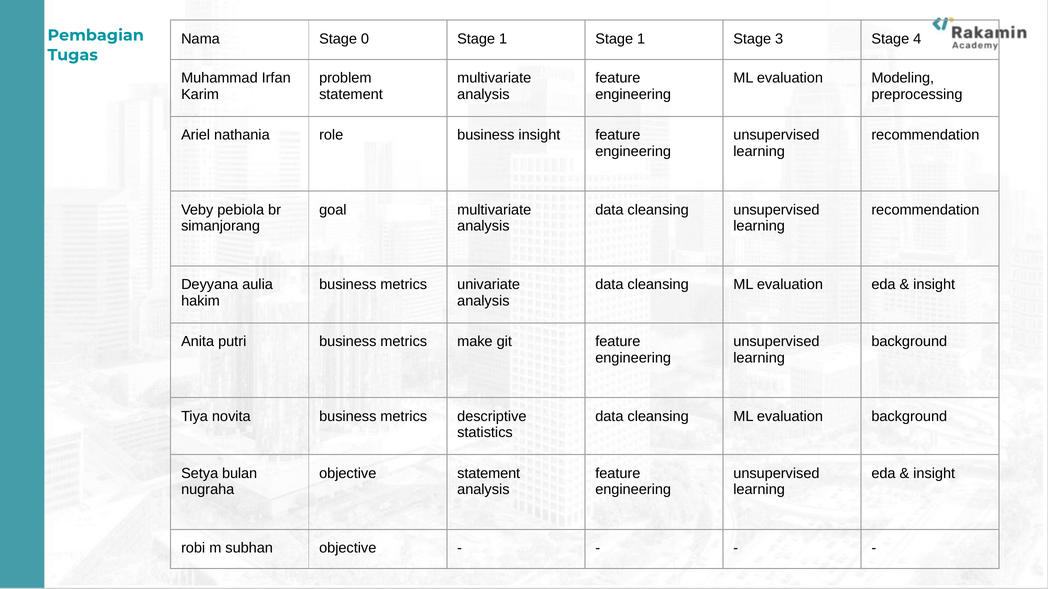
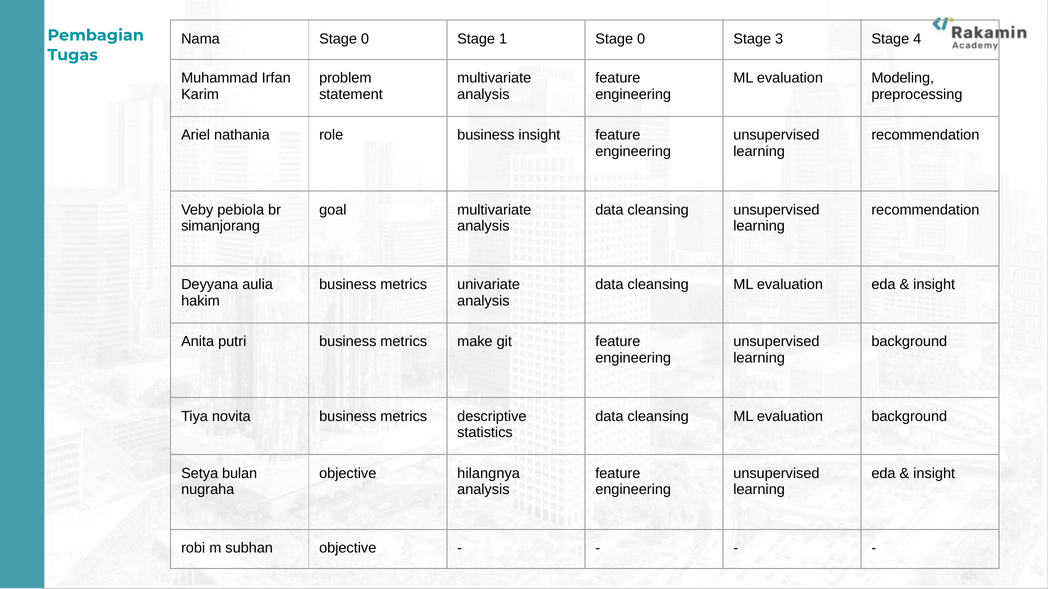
1 Stage 1: 1 -> 0 (641, 39)
objective statement: statement -> hilangnya (489, 474)
